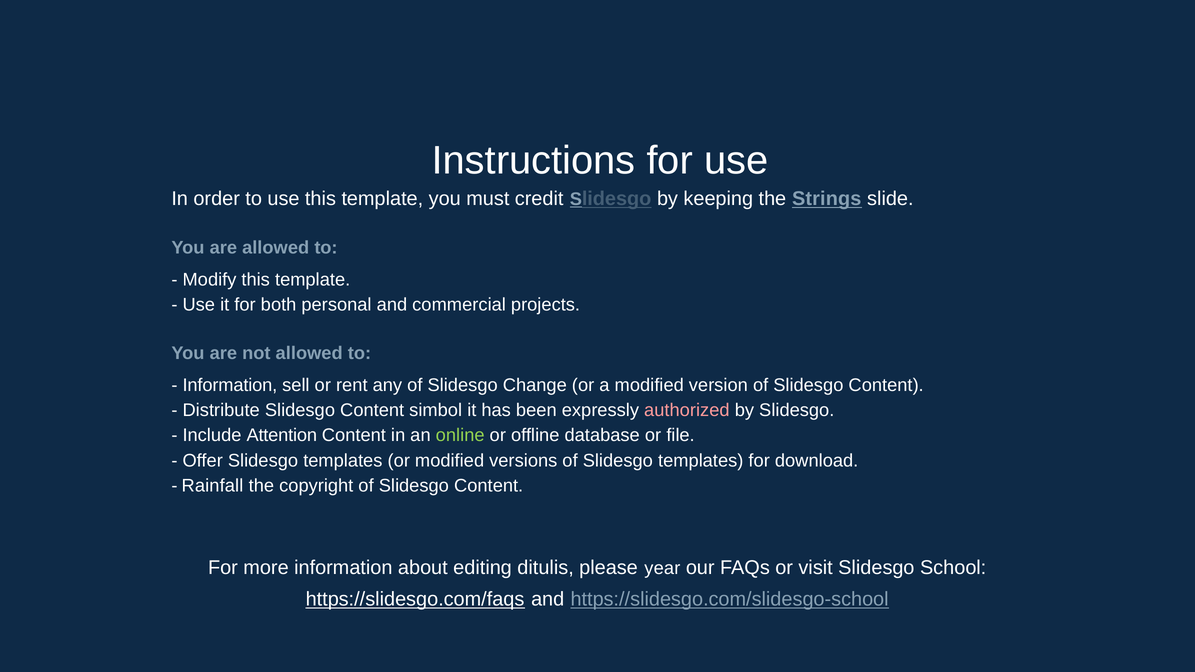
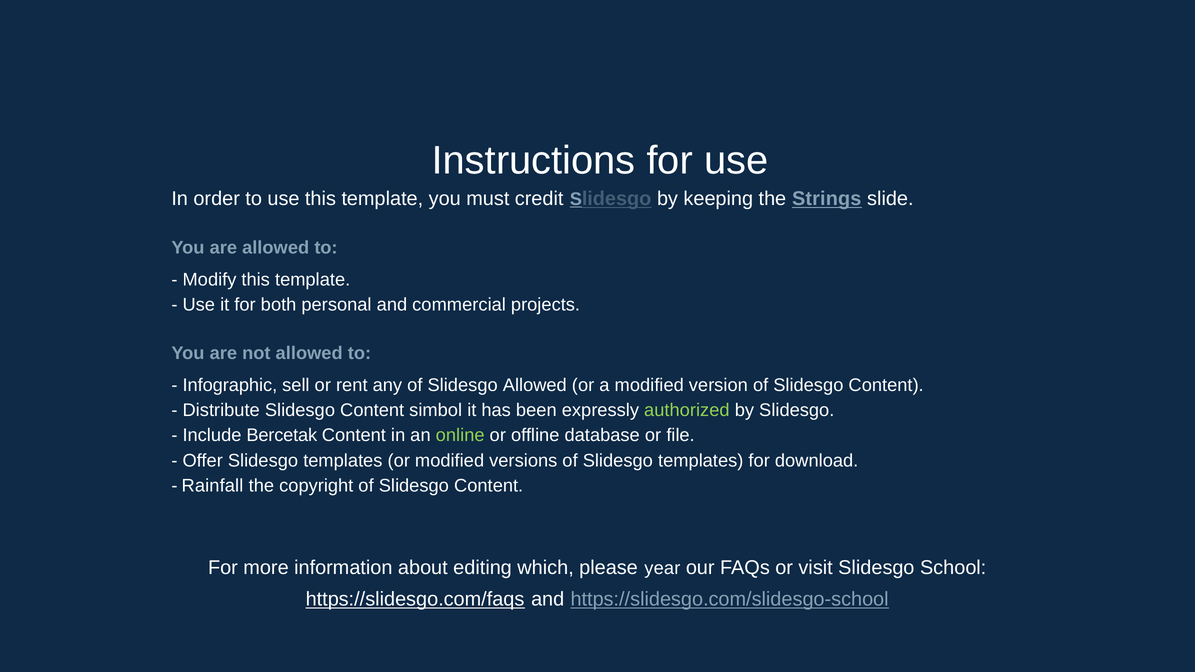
Information: Information -> Infographic (230, 385)
Slidesgo Change: Change -> Allowed (535, 385)
authorized colour: pink -> light green (687, 410)
Attention: Attention -> Bercetak (282, 436)
ditulis: ditulis -> which (546, 568)
